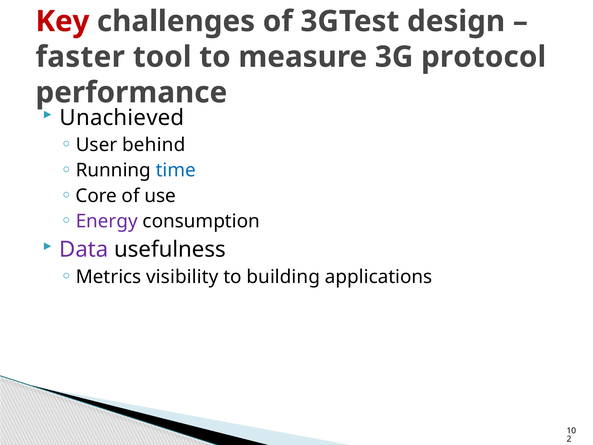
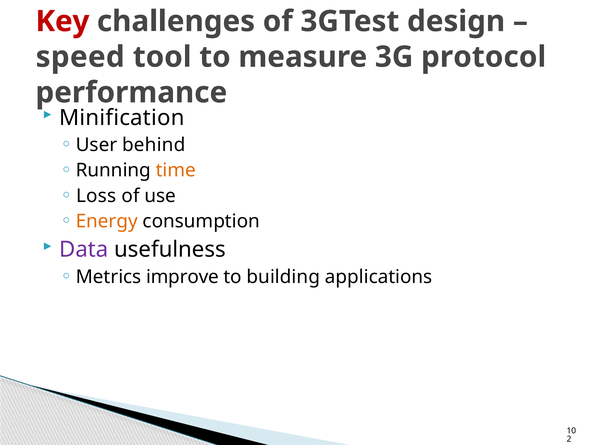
faster: faster -> speed (80, 57)
Unachieved: Unachieved -> Minification (122, 118)
time colour: blue -> orange (176, 170)
Core: Core -> Loss (96, 196)
Energy colour: purple -> orange (107, 221)
visibility: visibility -> improve (182, 277)
